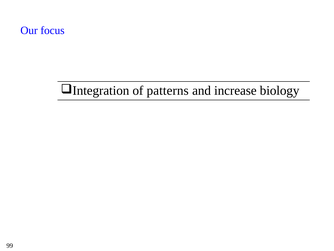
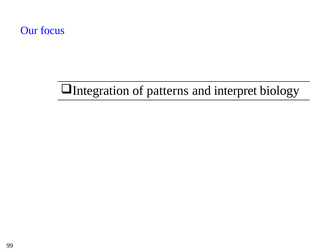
increase: increase -> interpret (235, 90)
